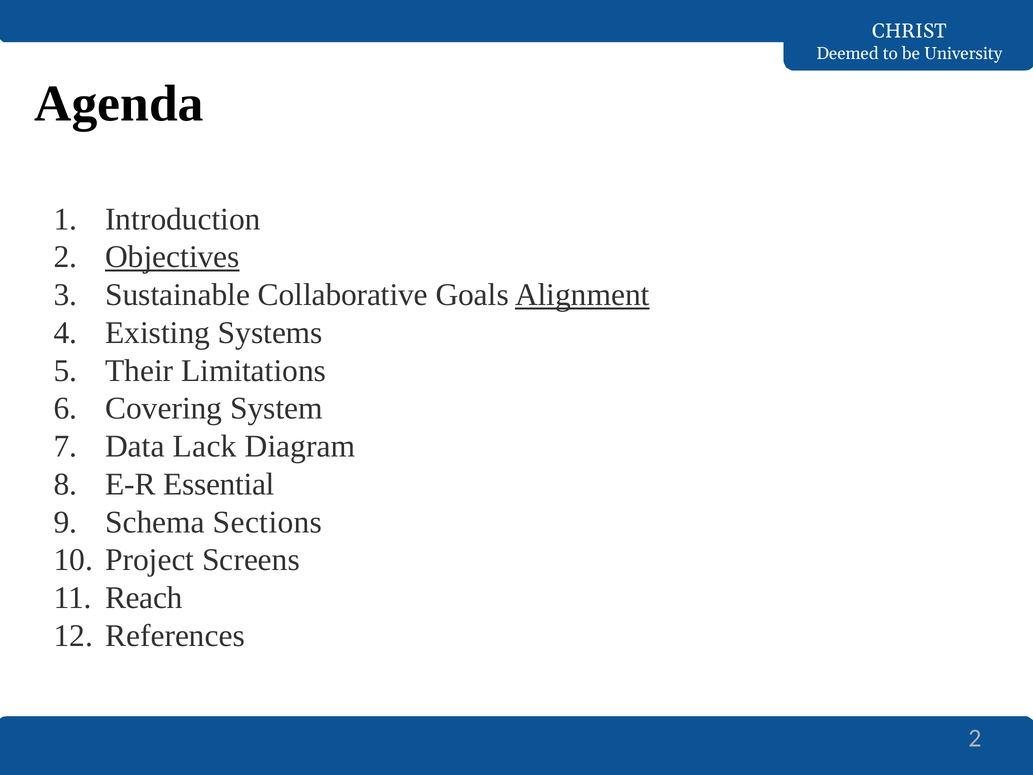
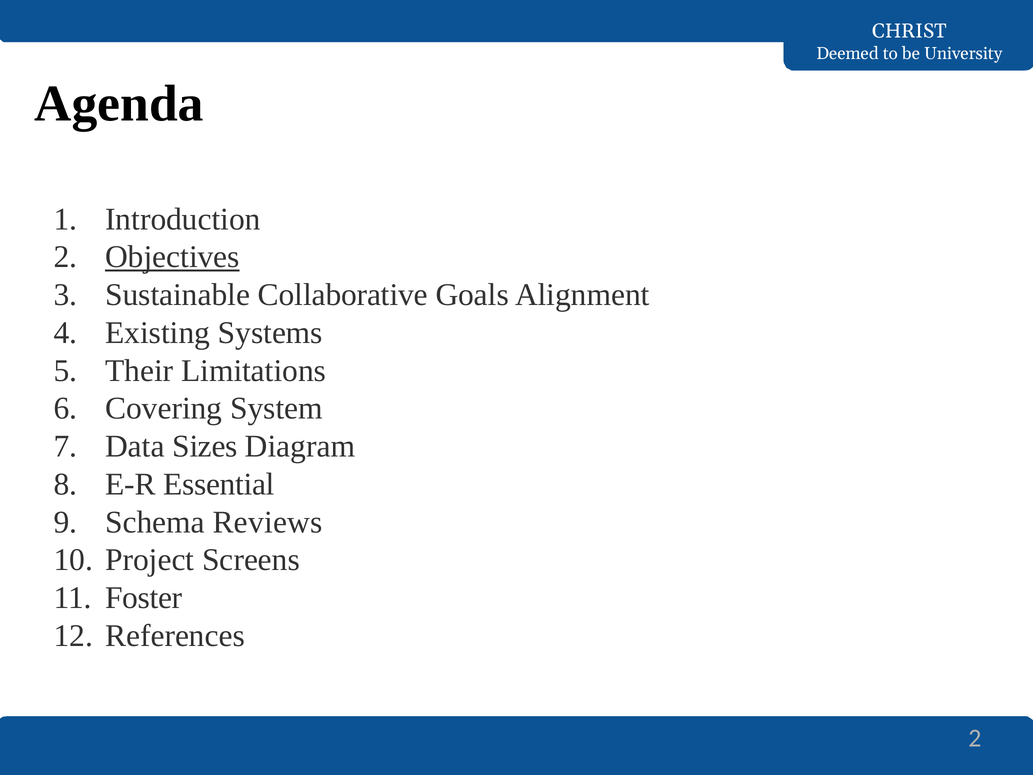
Alignment underline: present -> none (582, 295)
Lack: Lack -> Sizes (205, 446)
Sections: Sections -> Reviews (268, 522)
Reach: Reach -> Foster (144, 598)
